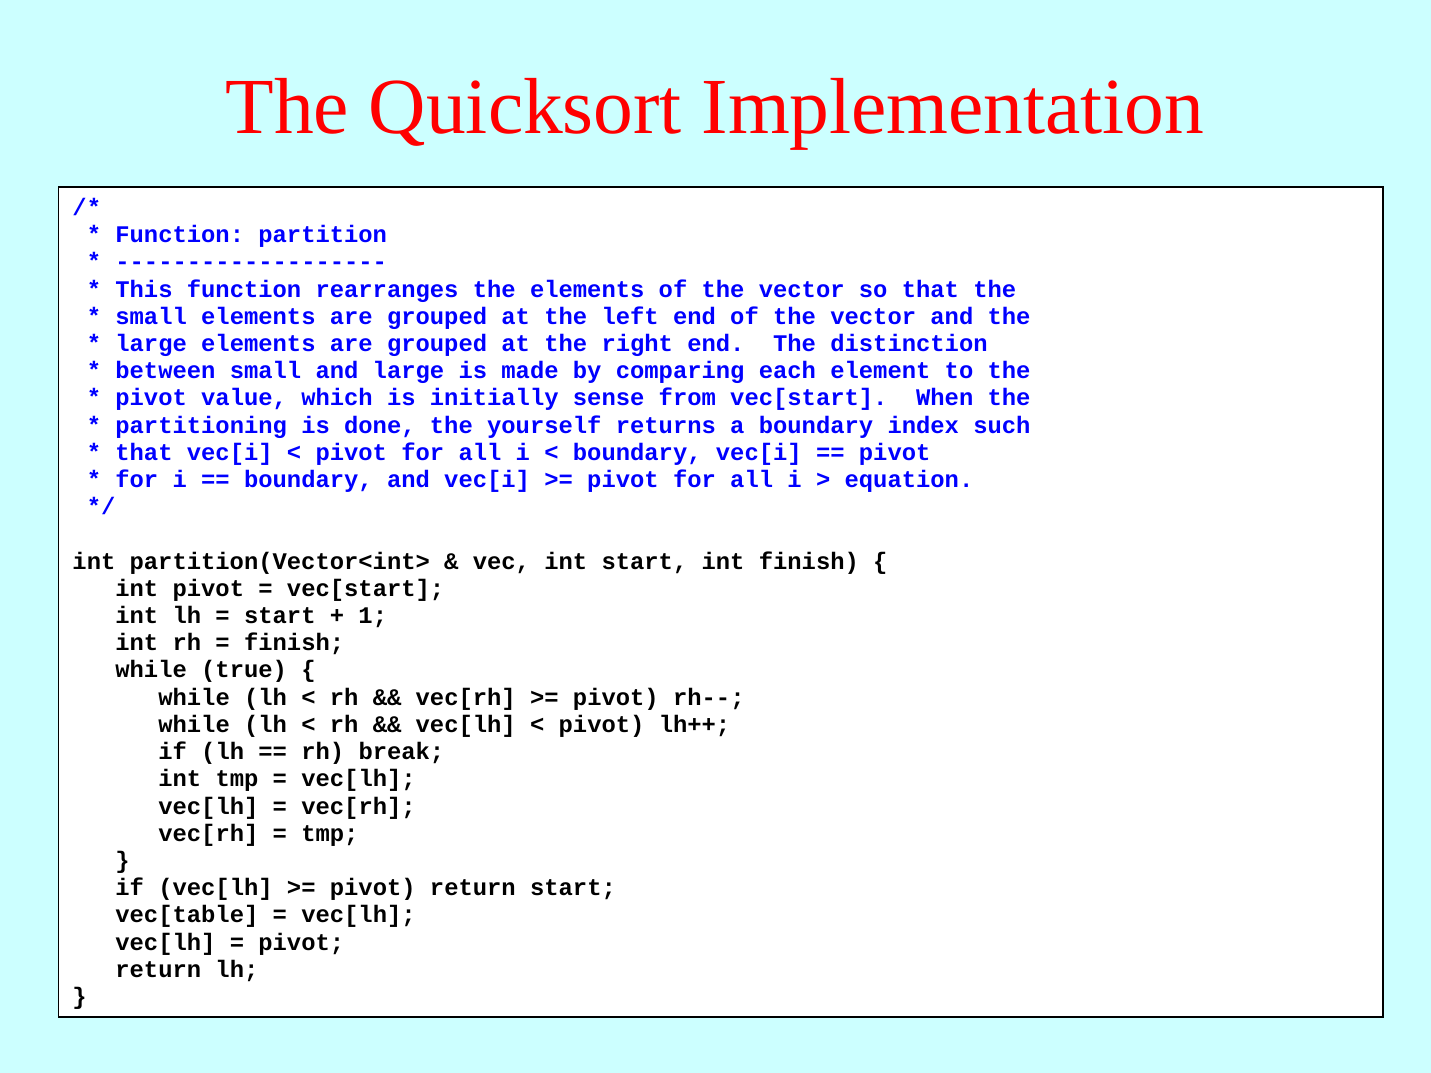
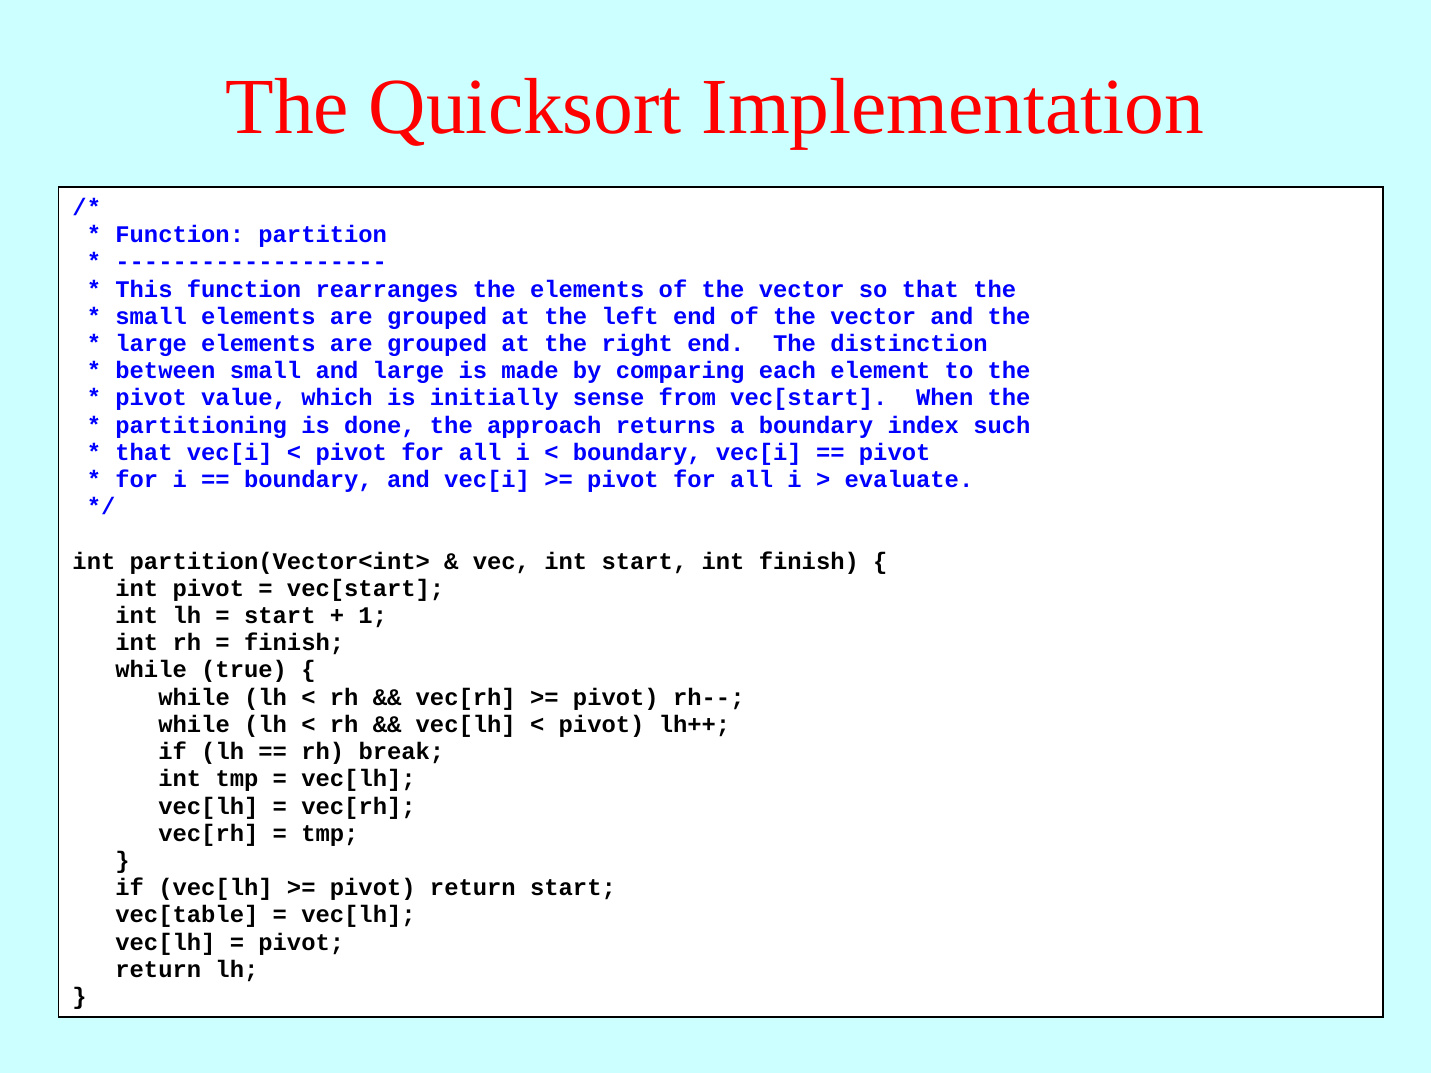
yourself: yourself -> approach (544, 425)
equation: equation -> evaluate (909, 480)
